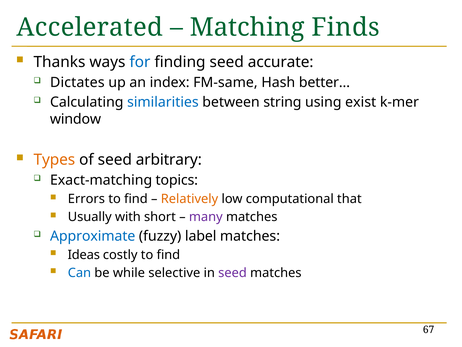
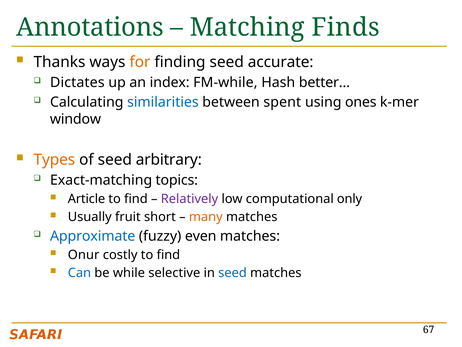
Accelerated: Accelerated -> Annotations (90, 27)
for colour: blue -> orange (140, 62)
FM-same: FM-same -> FM-while (225, 82)
string: string -> spent (282, 102)
exist: exist -> ones (361, 102)
Errors: Errors -> Article (86, 199)
Relatively colour: orange -> purple (190, 199)
that: that -> only (349, 199)
with: with -> fruit (128, 217)
many colour: purple -> orange (206, 217)
label: label -> even (201, 236)
Ideas: Ideas -> Onur (84, 254)
seed colour: purple -> blue (232, 272)
